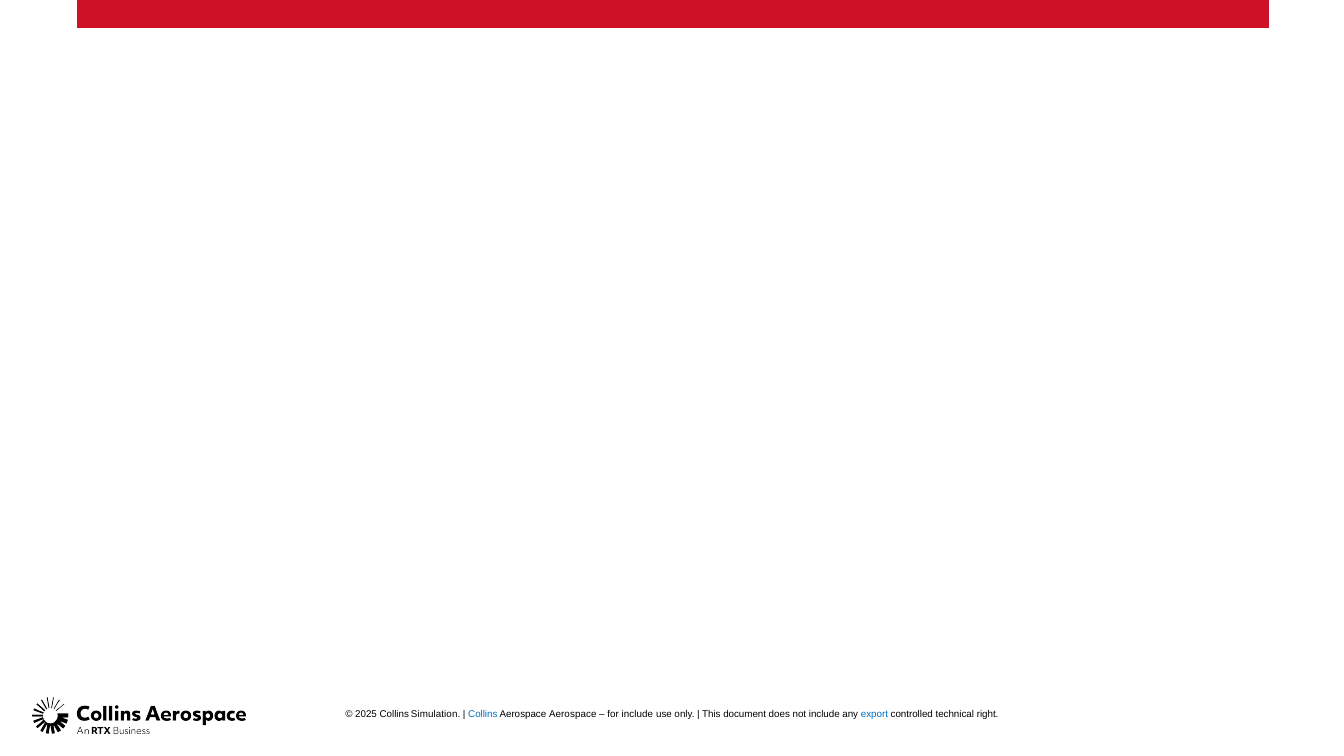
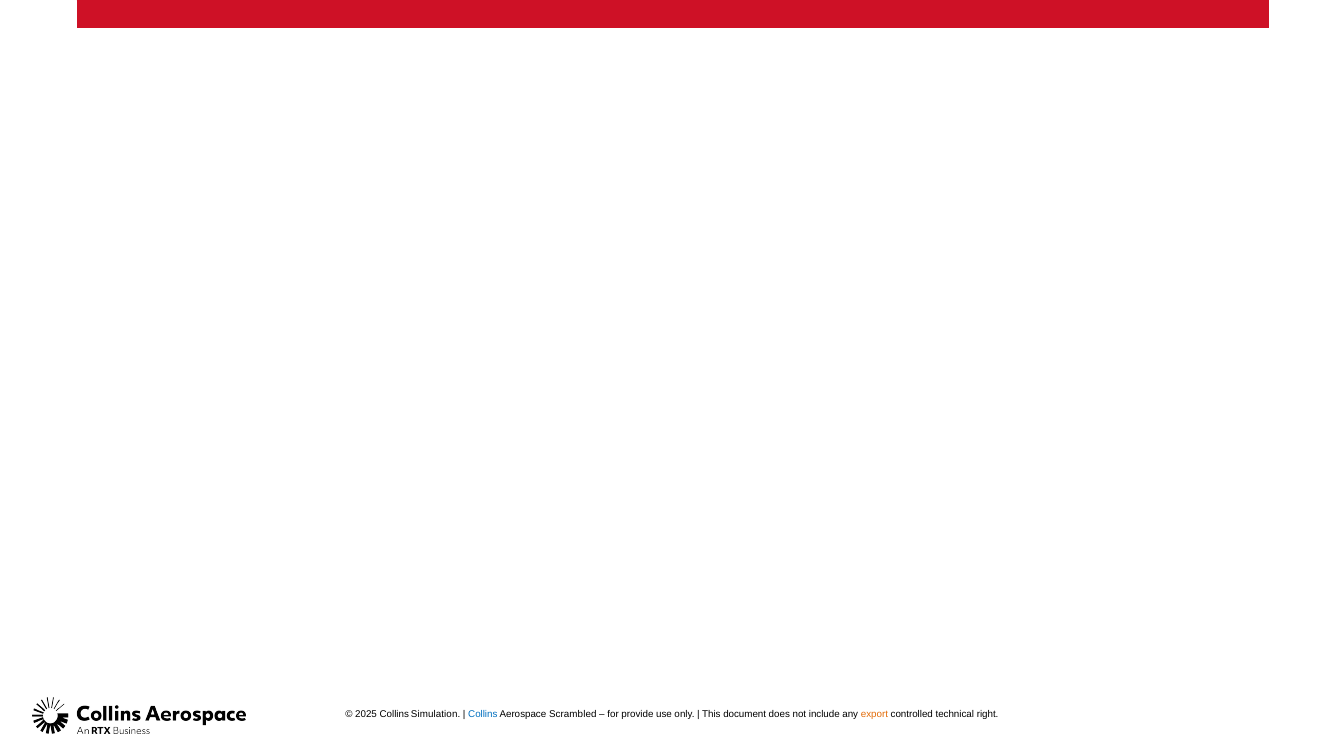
Aerospace Aerospace: Aerospace -> Scrambled (573, 714)
for include: include -> provide (637, 714)
export colour: blue -> orange (874, 714)
